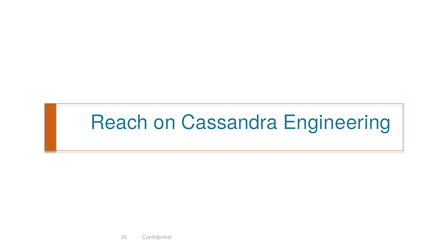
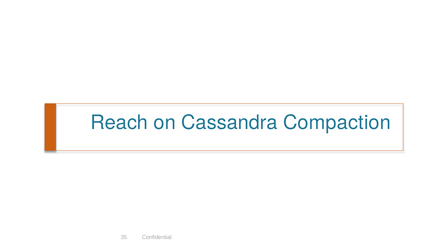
Engineering: Engineering -> Compaction (337, 123)
